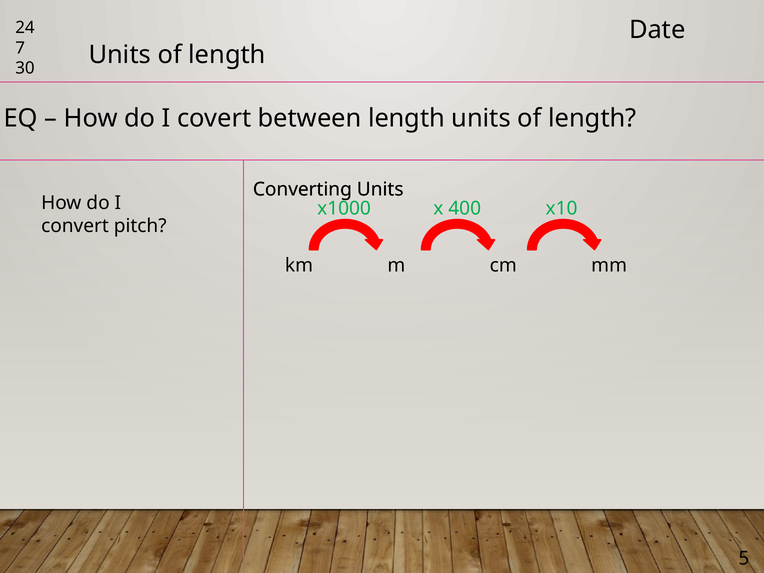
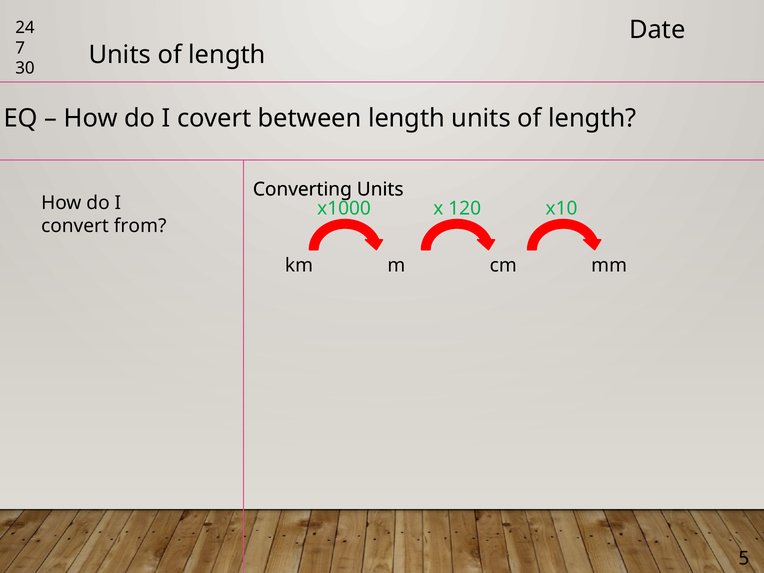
400: 400 -> 120 (465, 209)
pitch: pitch -> from (140, 226)
